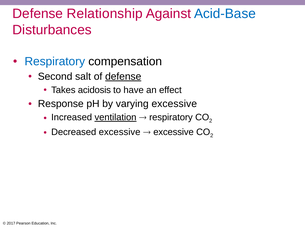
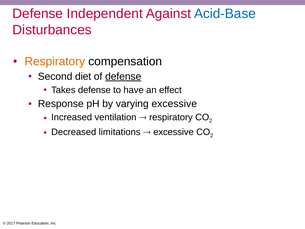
Relationship: Relationship -> Independent (105, 14)
Respiratory colour: blue -> orange (55, 61)
salt: salt -> diet (83, 76)
Takes acidosis: acidosis -> defense (94, 90)
ventilation underline: present -> none (116, 117)
Decreased excessive: excessive -> limitations (120, 132)
